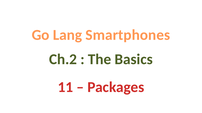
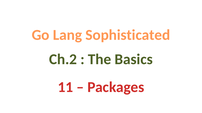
Smartphones: Smartphones -> Sophisticated (128, 35)
